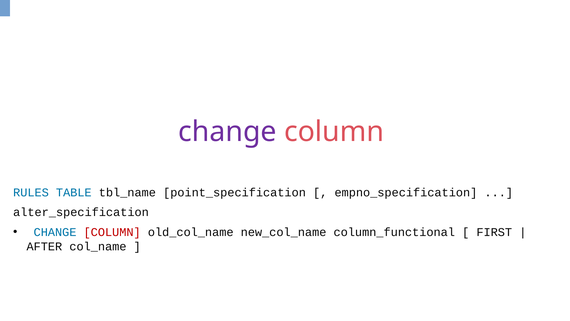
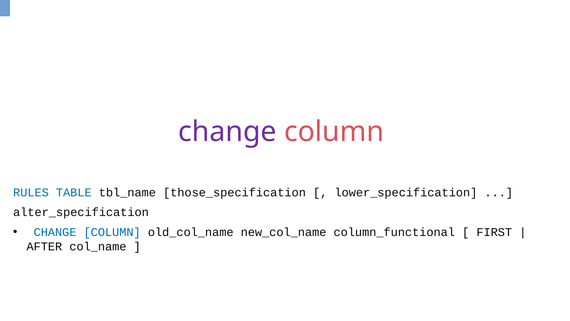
point_specification: point_specification -> those_specification (235, 192)
empno_specification: empno_specification -> lower_specification (406, 192)
COLUMN colour: red -> blue (112, 232)
